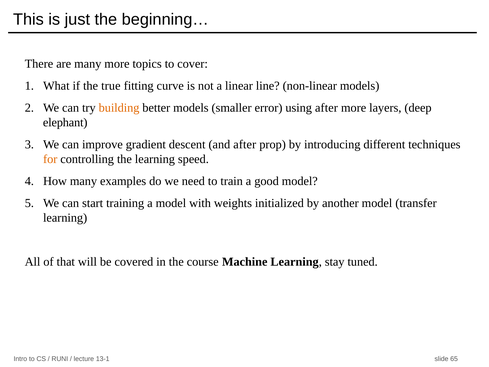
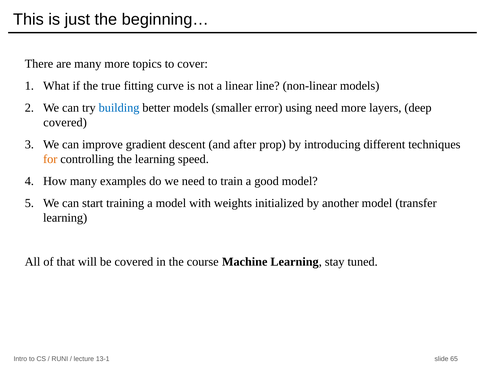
building colour: orange -> blue (119, 108)
using after: after -> need (327, 108)
elephant: elephant -> covered (65, 122)
